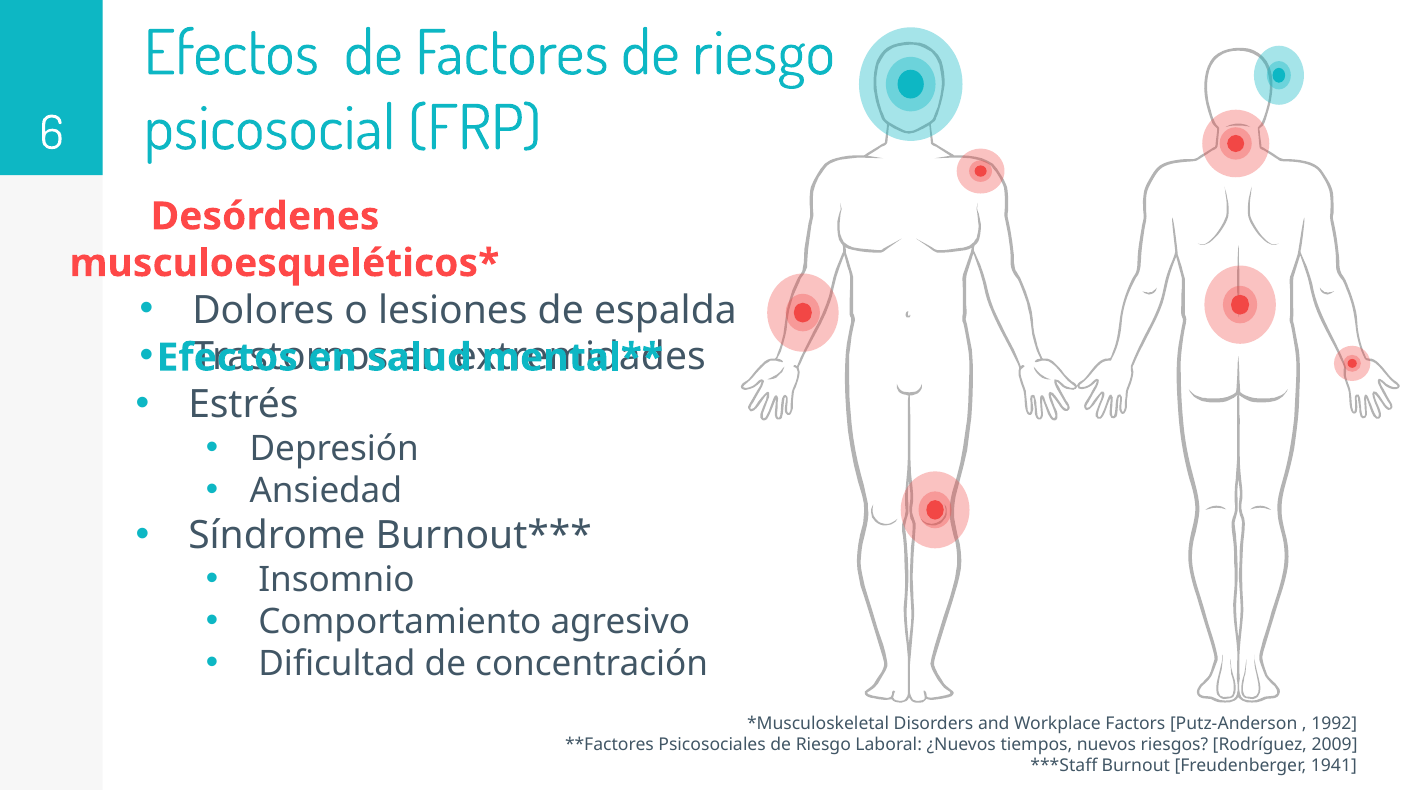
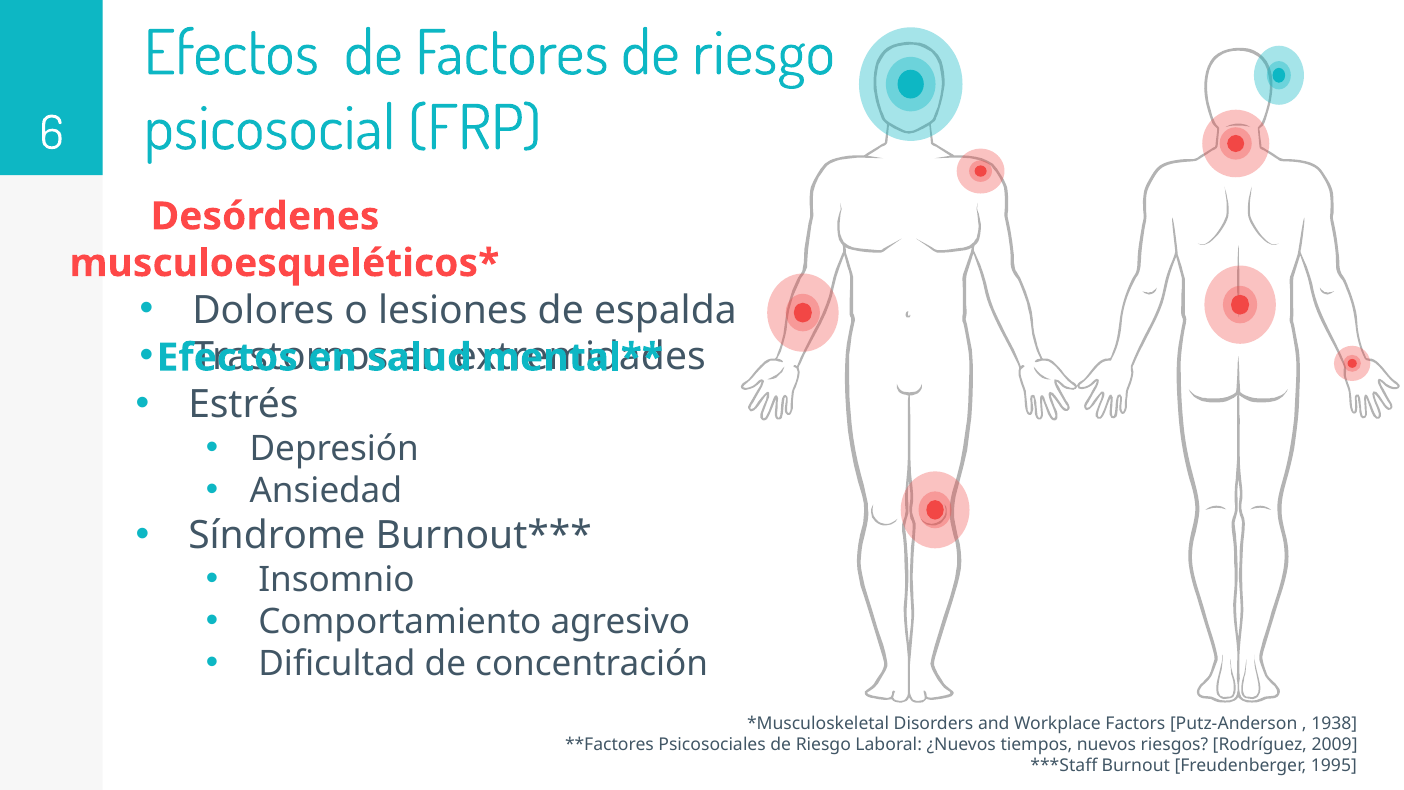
1992: 1992 -> 1938 (1334, 723)
1941: 1941 -> 1995 (1334, 765)
